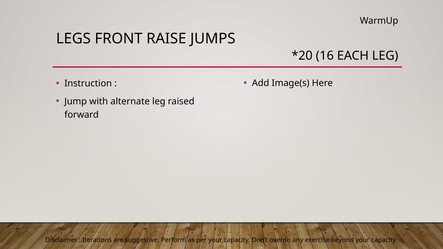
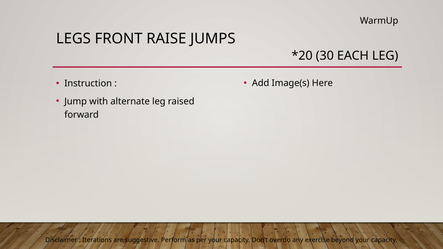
16: 16 -> 30 (325, 56)
